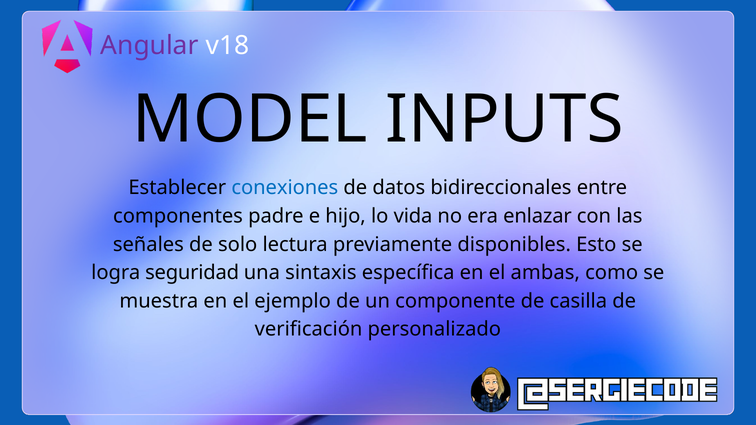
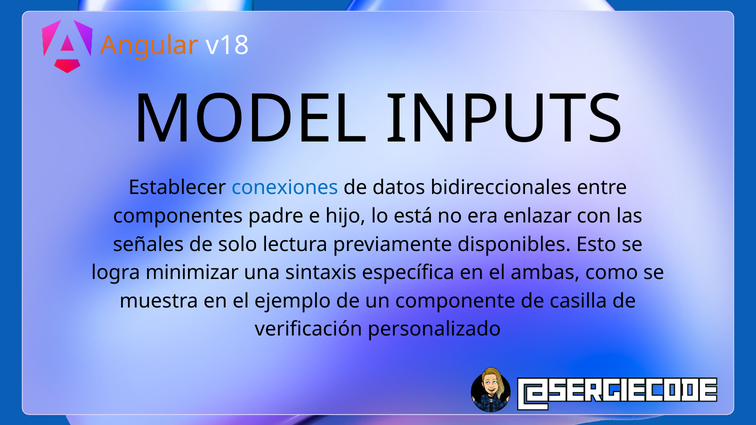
Angular colour: purple -> orange (150, 46)
vida: vida -> está (413, 216)
seguridad: seguridad -> minimizar (192, 273)
